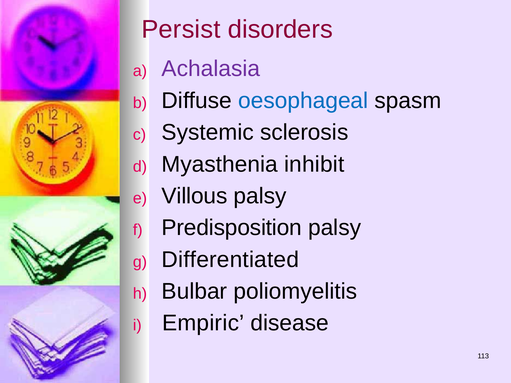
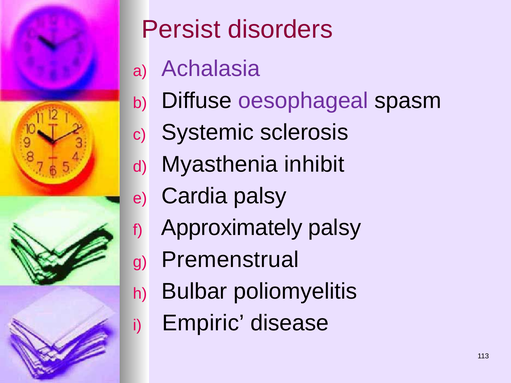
oesophageal colour: blue -> purple (303, 101)
Villous: Villous -> Cardia (195, 196)
Predisposition: Predisposition -> Approximately (232, 228)
Differentiated: Differentiated -> Premenstrual (230, 260)
